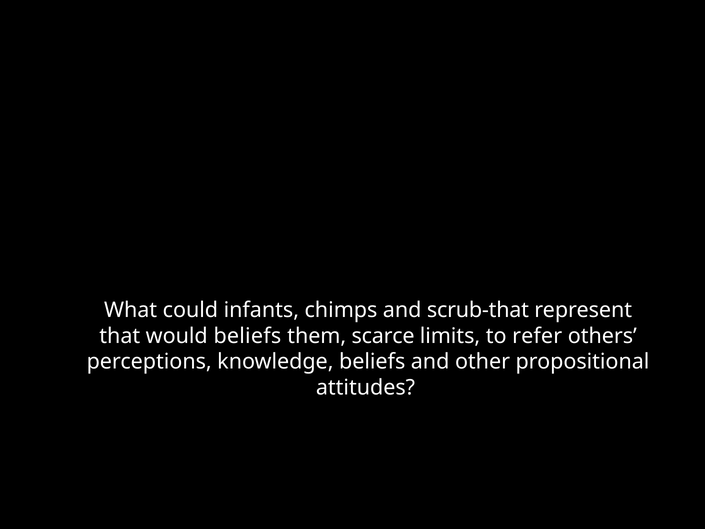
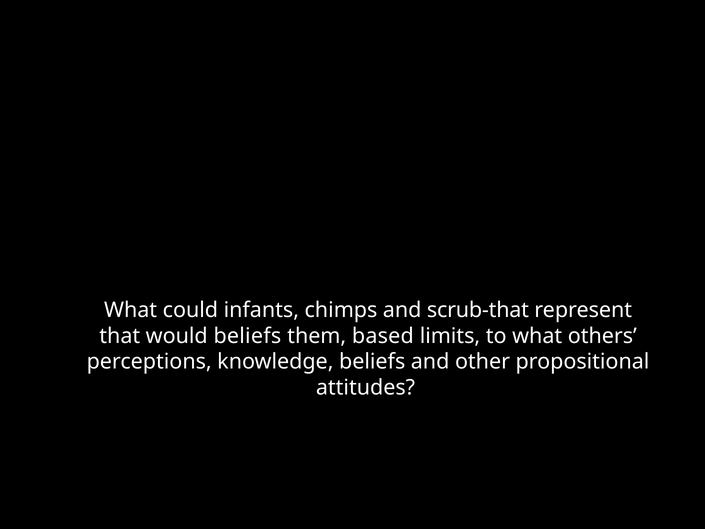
scarce: scarce -> based (383, 336)
to refer: refer -> what (537, 336)
